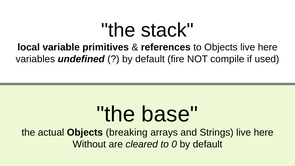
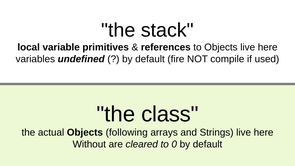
base: base -> class (170, 114)
breaking: breaking -> following (127, 132)
